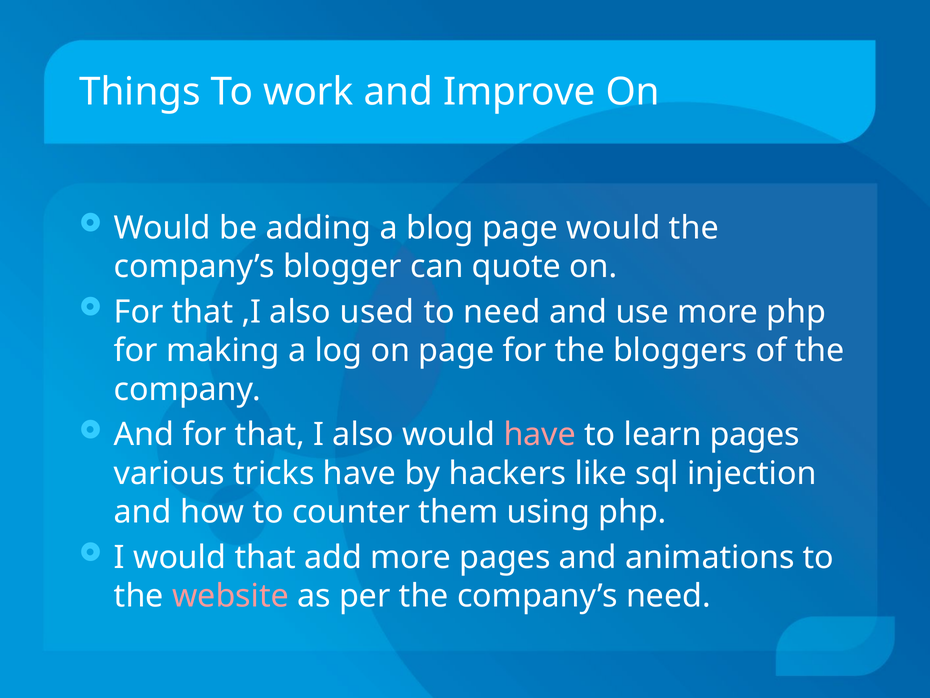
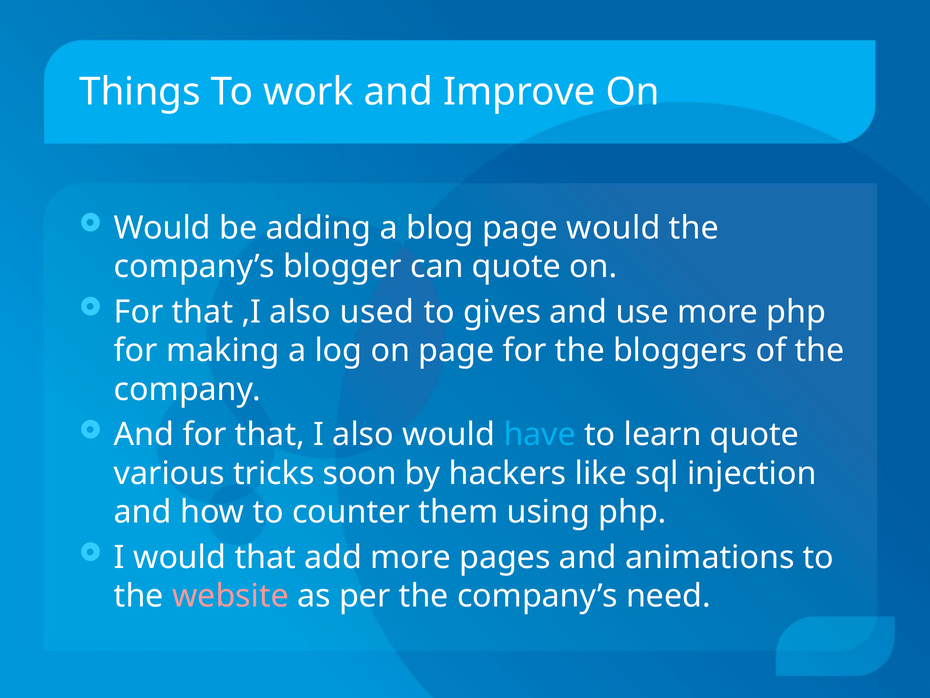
to need: need -> gives (502, 312)
have colour: pink -> light blue (540, 434)
learn pages: pages -> quote (755, 434)
tricks have: have -> soon (360, 473)
